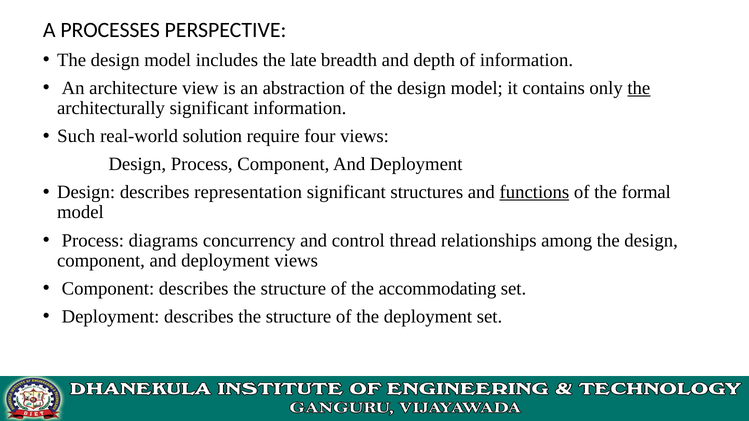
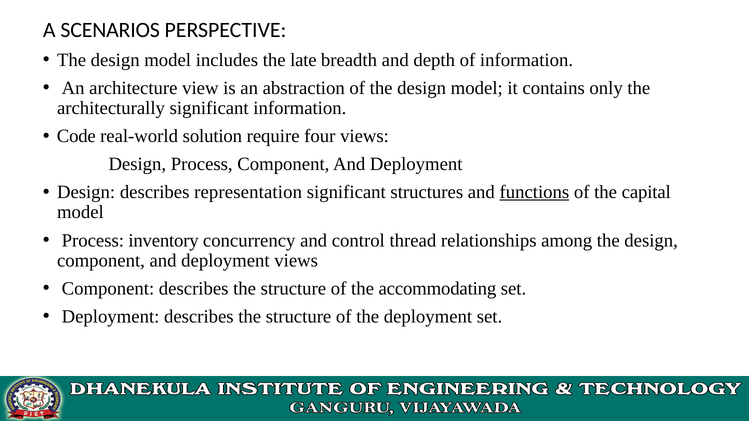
PROCESSES: PROCESSES -> SCENARIOS (110, 30)
the underline: present -> none (639, 88)
Such: Such -> Code (76, 136)
formal: formal -> capital (646, 192)
diagrams: diagrams -> inventory (164, 240)
